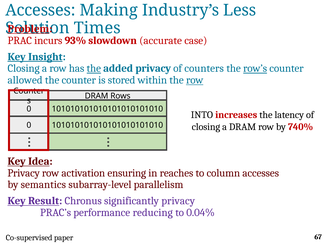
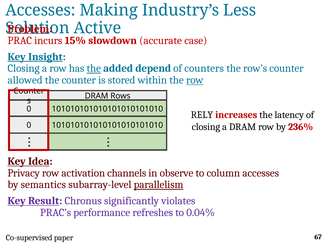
Times: Times -> Active (97, 28)
93%: 93% -> 15% (75, 40)
added privacy: privacy -> depend (153, 68)
row’s underline: present -> none (255, 68)
INTO: INTO -> RELY (202, 115)
740%: 740% -> 236% (301, 127)
ensuring: ensuring -> channels (127, 173)
reaches: reaches -> observe (177, 173)
parallelism underline: none -> present (159, 184)
significantly privacy: privacy -> violates (178, 201)
reducing: reducing -> refreshes (153, 212)
